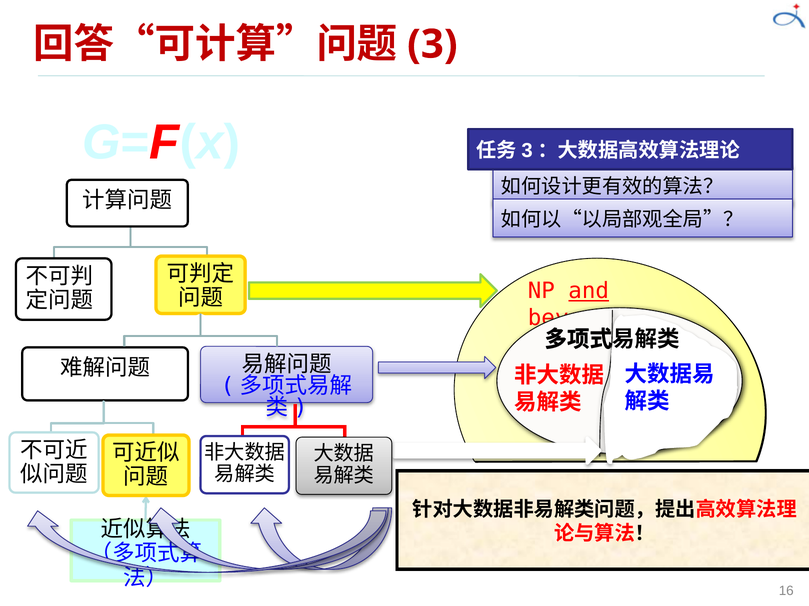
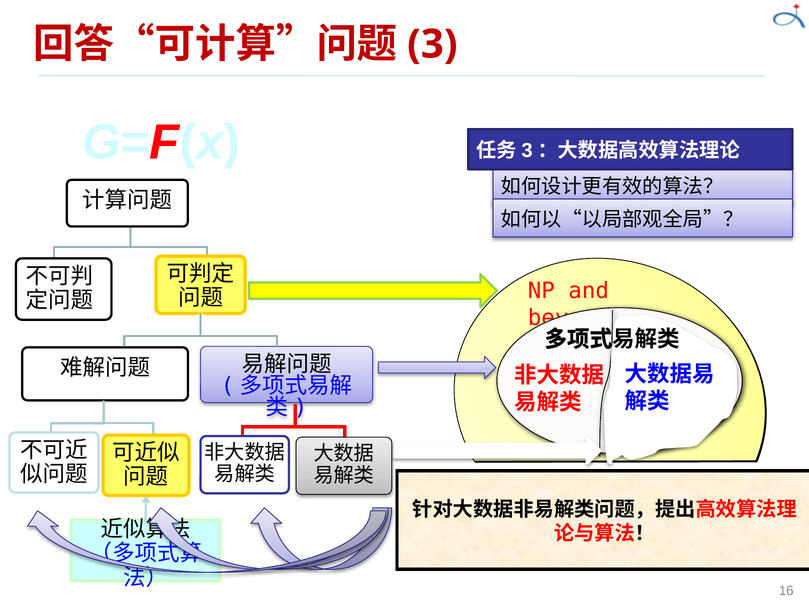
and underline: present -> none (589, 291)
